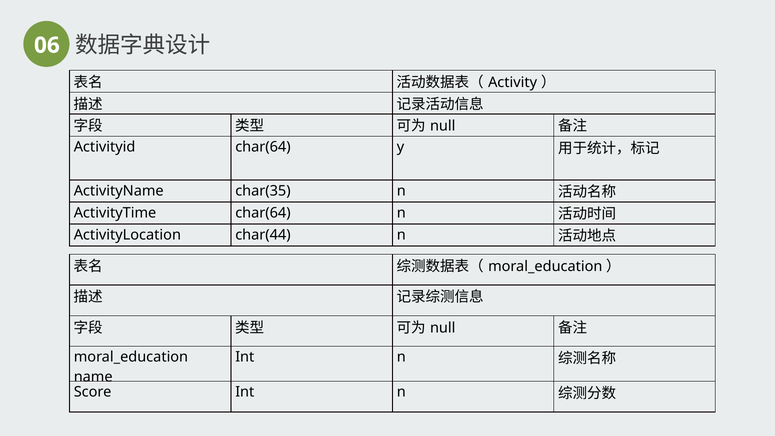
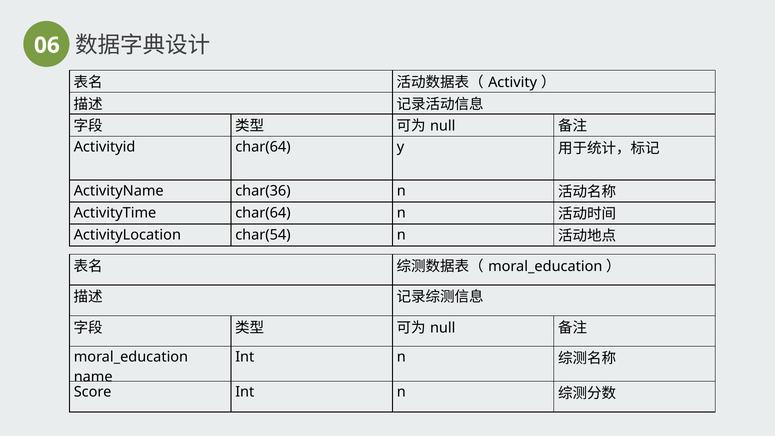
char(35: char(35 -> char(36 (263, 191)
char(44: char(44 -> char(54 (263, 235)
